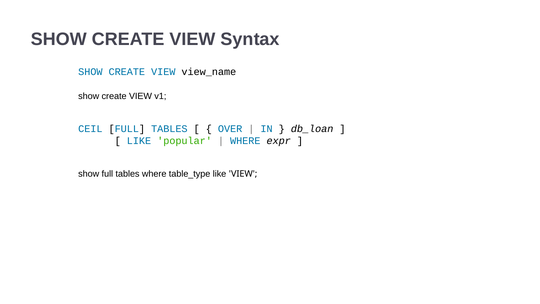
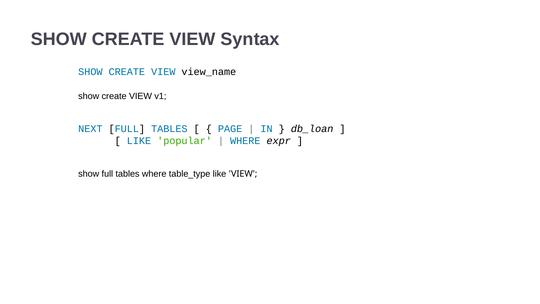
CEIL: CEIL -> NEXT (90, 129)
OVER: OVER -> PAGE (230, 129)
